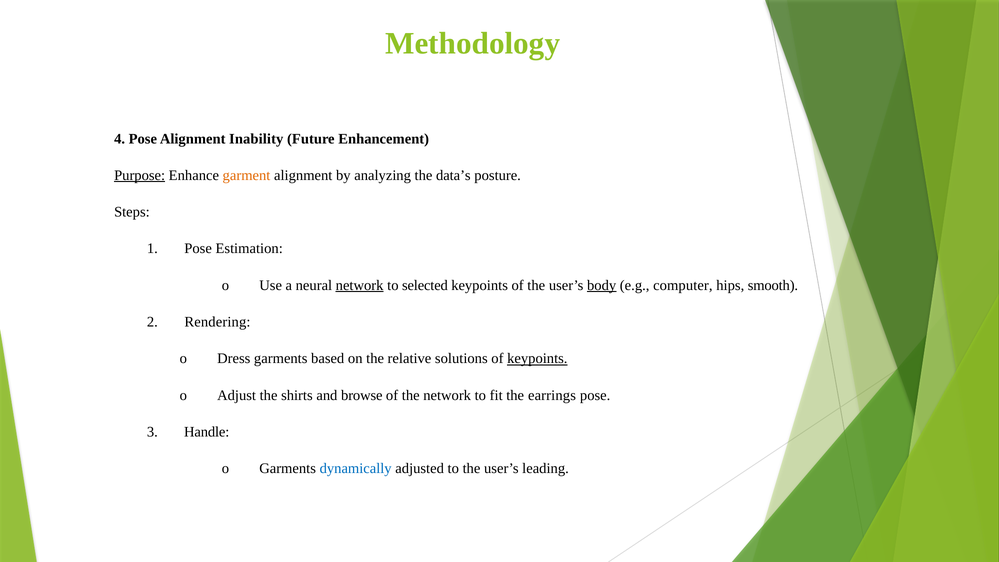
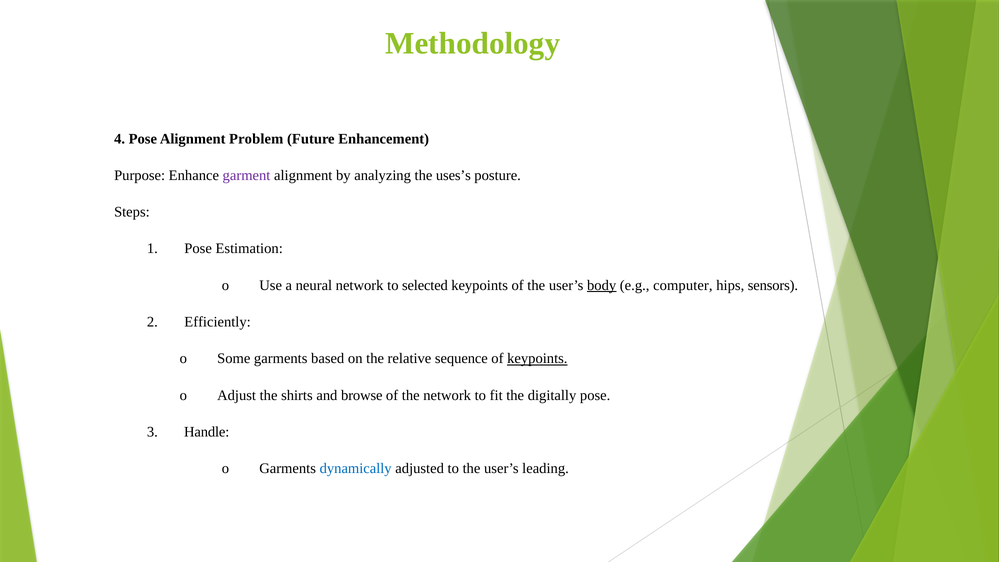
Inability: Inability -> Problem (256, 139)
Purpose underline: present -> none (140, 175)
garment colour: orange -> purple (247, 175)
data’s: data’s -> uses’s (453, 175)
network underline: present -> none (360, 285)
smooth: smooth -> sensors (773, 285)
Rendering: Rendering -> Efficiently (218, 322)
Dress: Dress -> Some (234, 359)
solutions: solutions -> sequence (461, 359)
earrings: earrings -> digitally (552, 395)
